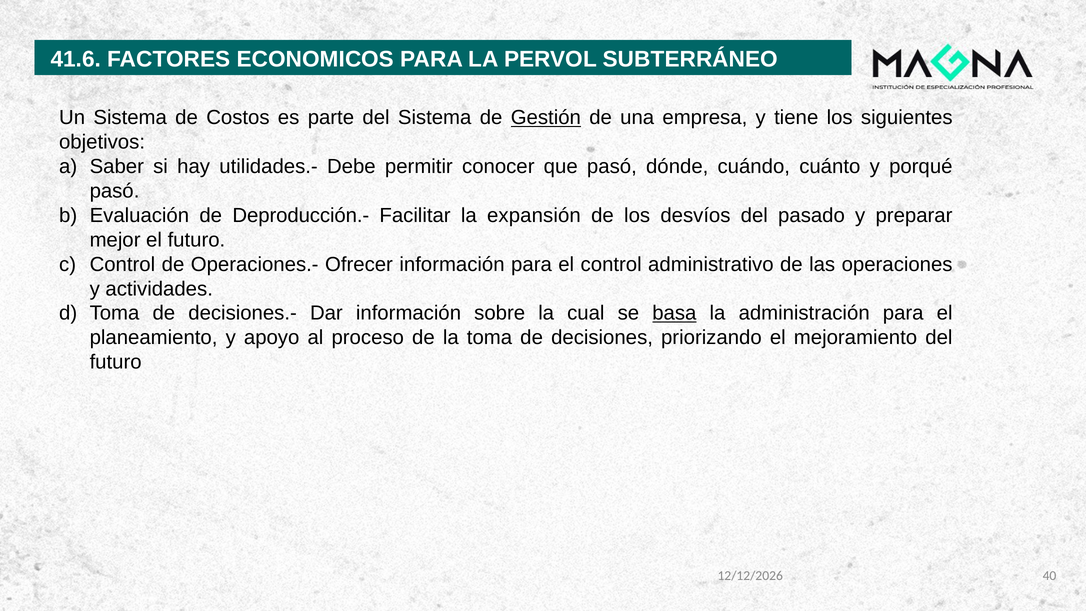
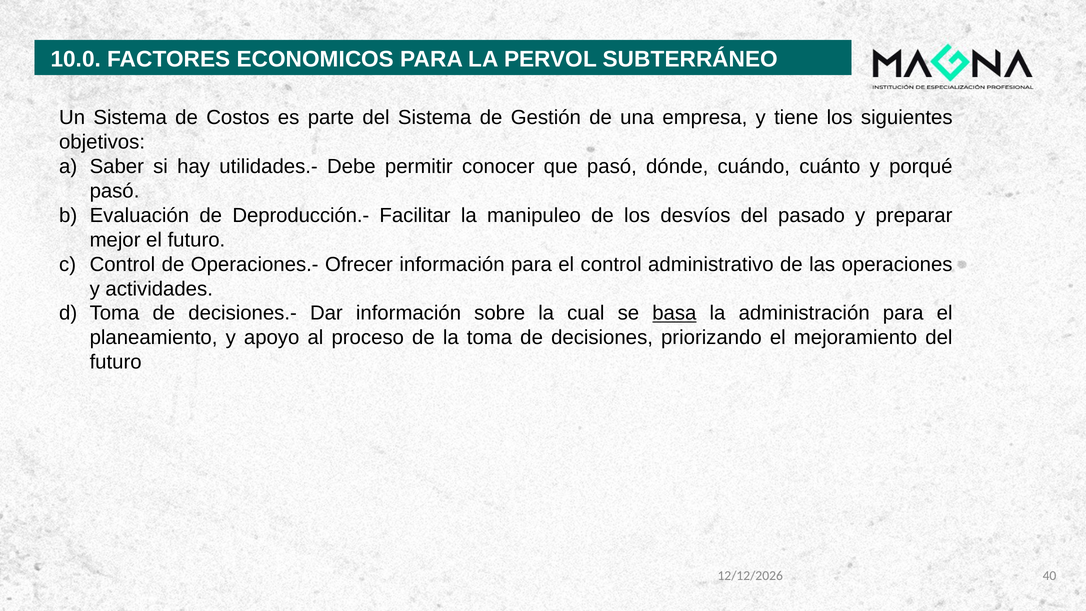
41.6: 41.6 -> 10.0 (76, 59)
Gestión underline: present -> none (546, 118)
expansión: expansión -> manipuleo (534, 215)
